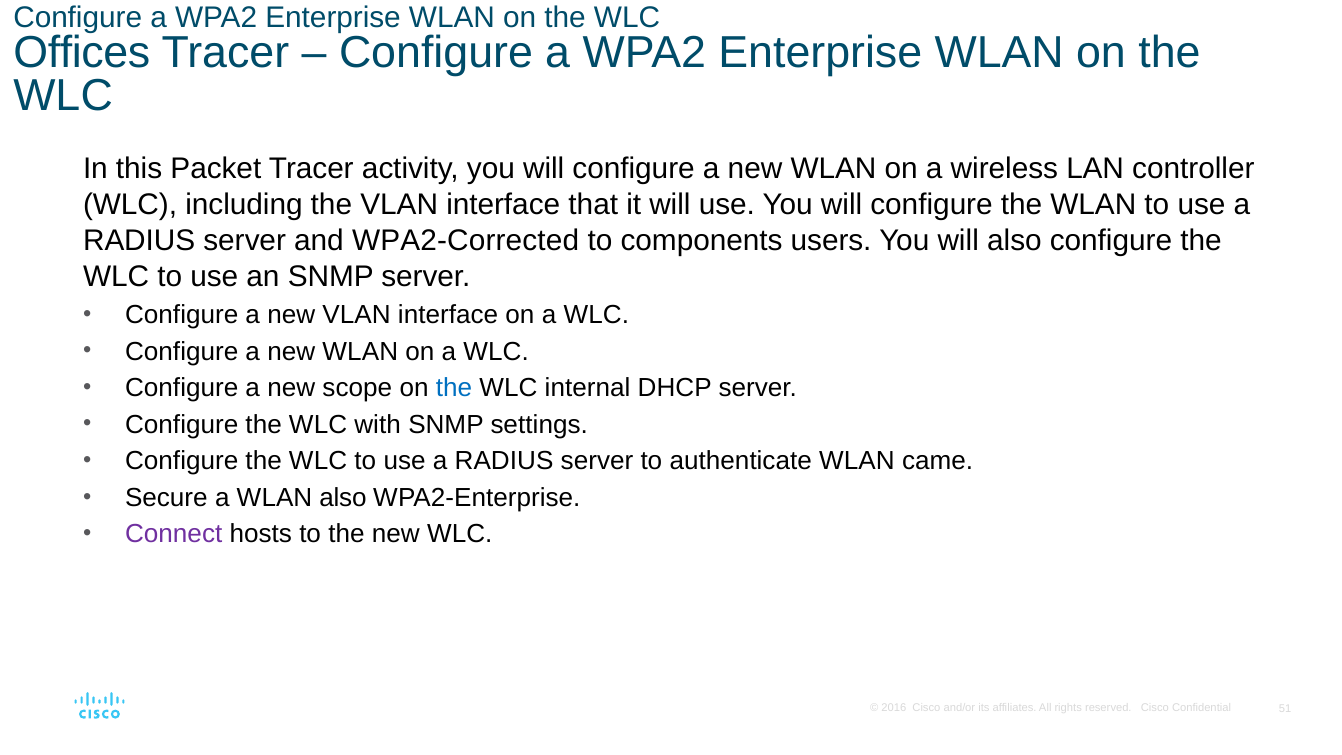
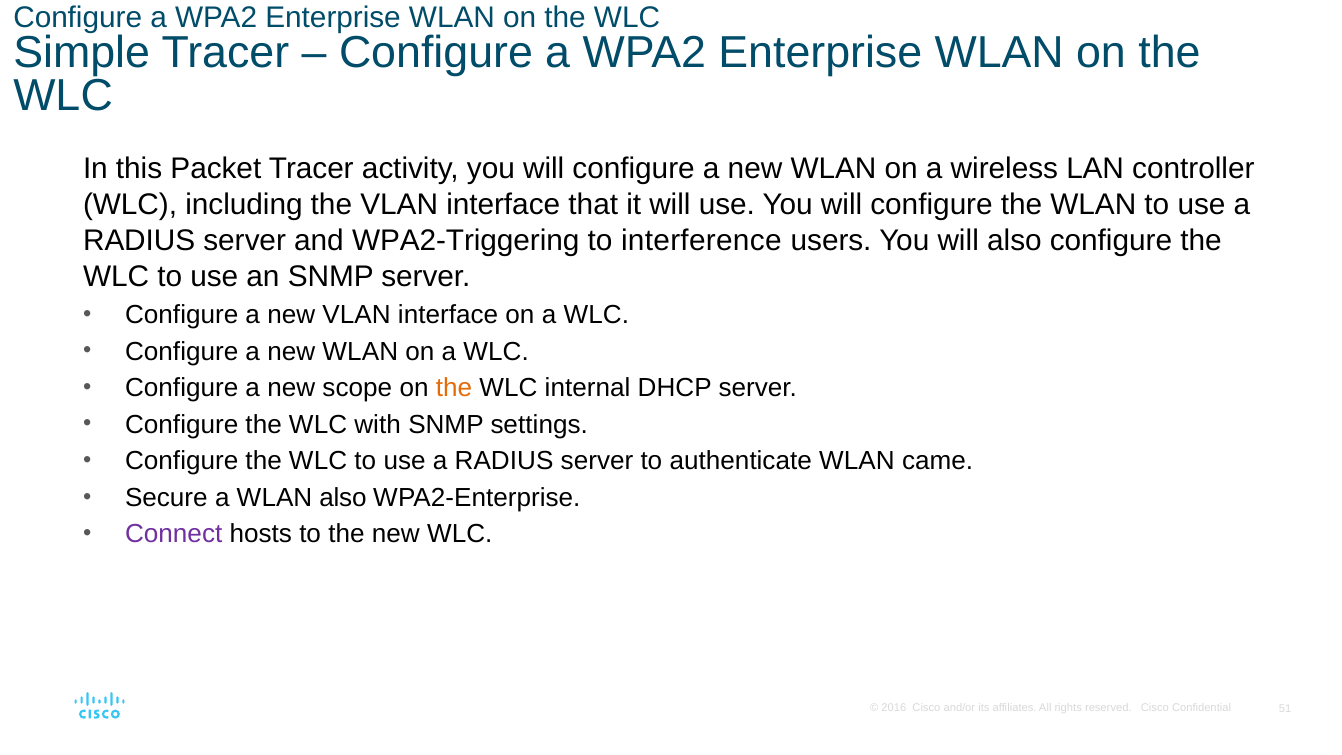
Offices: Offices -> Simple (82, 53)
WPA2-Corrected: WPA2-Corrected -> WPA2-Triggering (466, 241)
components: components -> interference (701, 241)
the colour: blue -> orange (454, 388)
